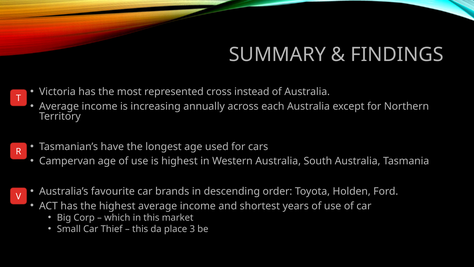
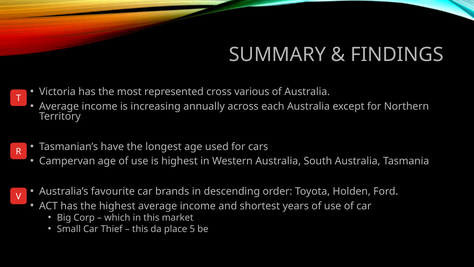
instead: instead -> various (252, 92)
3: 3 -> 5 (192, 229)
